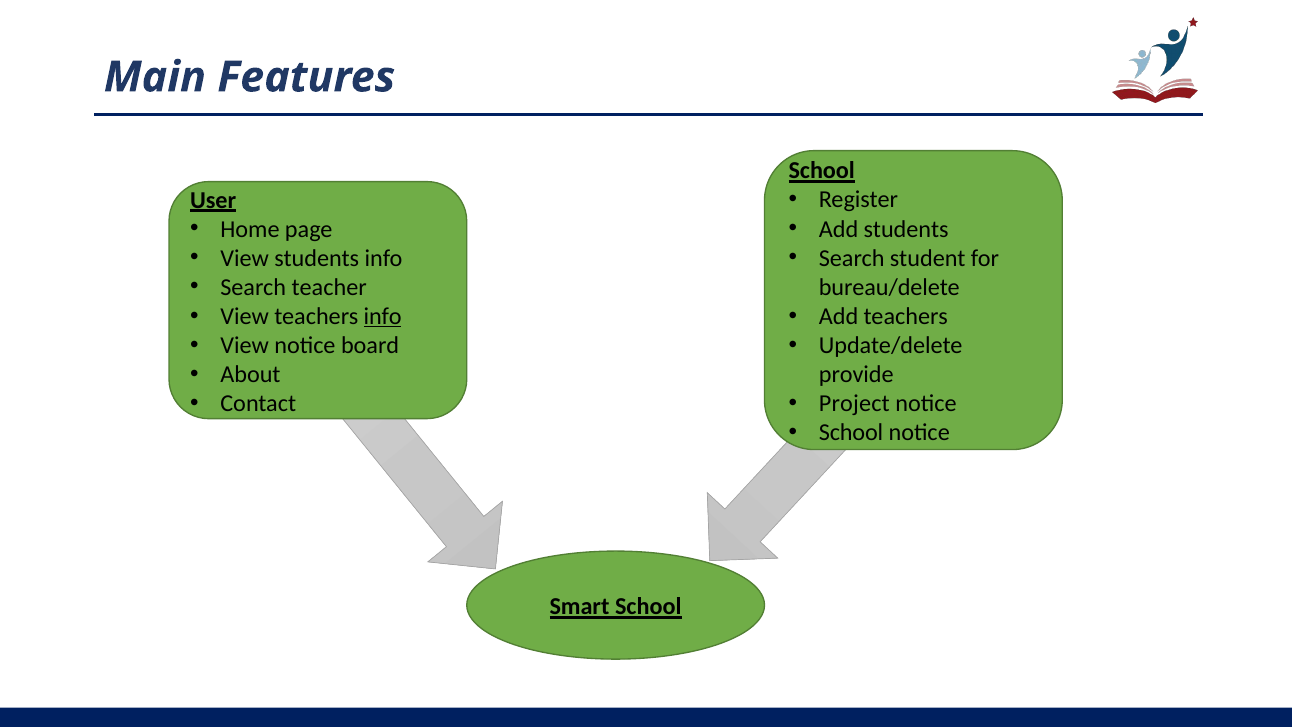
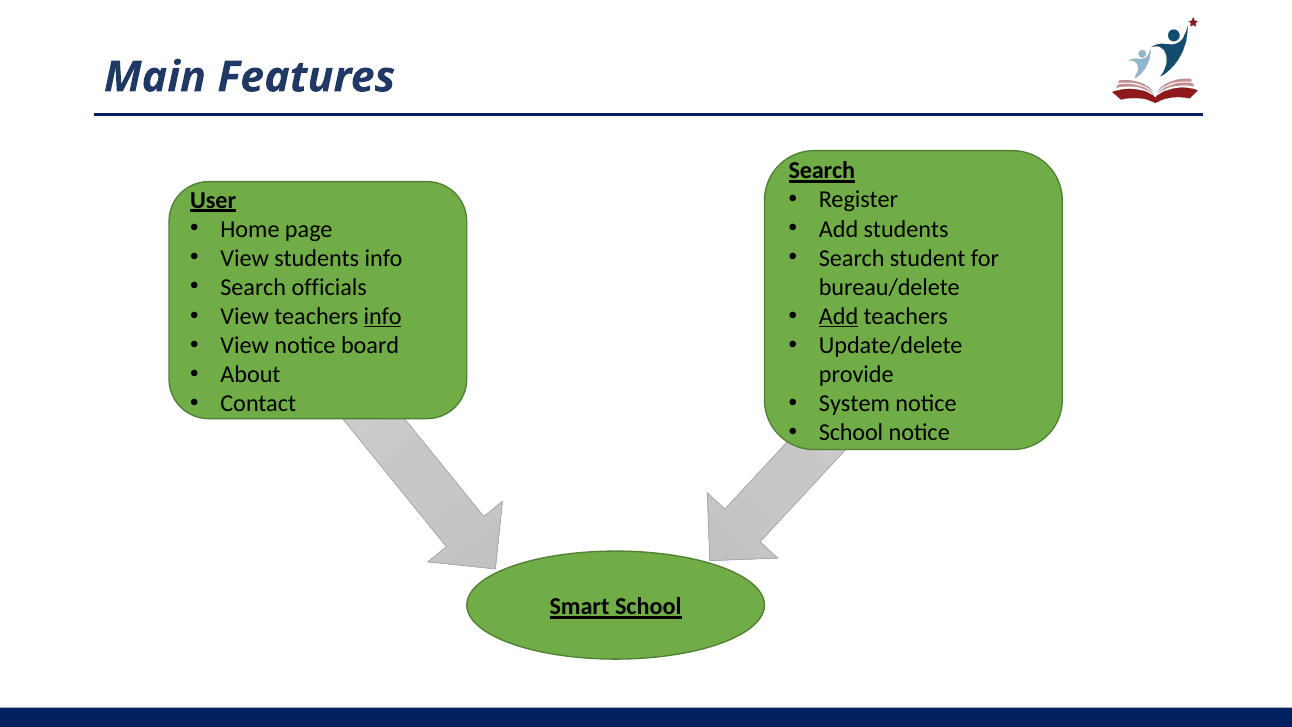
School: School -> Search (822, 171)
teacher: teacher -> officials (329, 287)
Add underline: none -> present (839, 316)
Project: Project -> System (854, 403)
